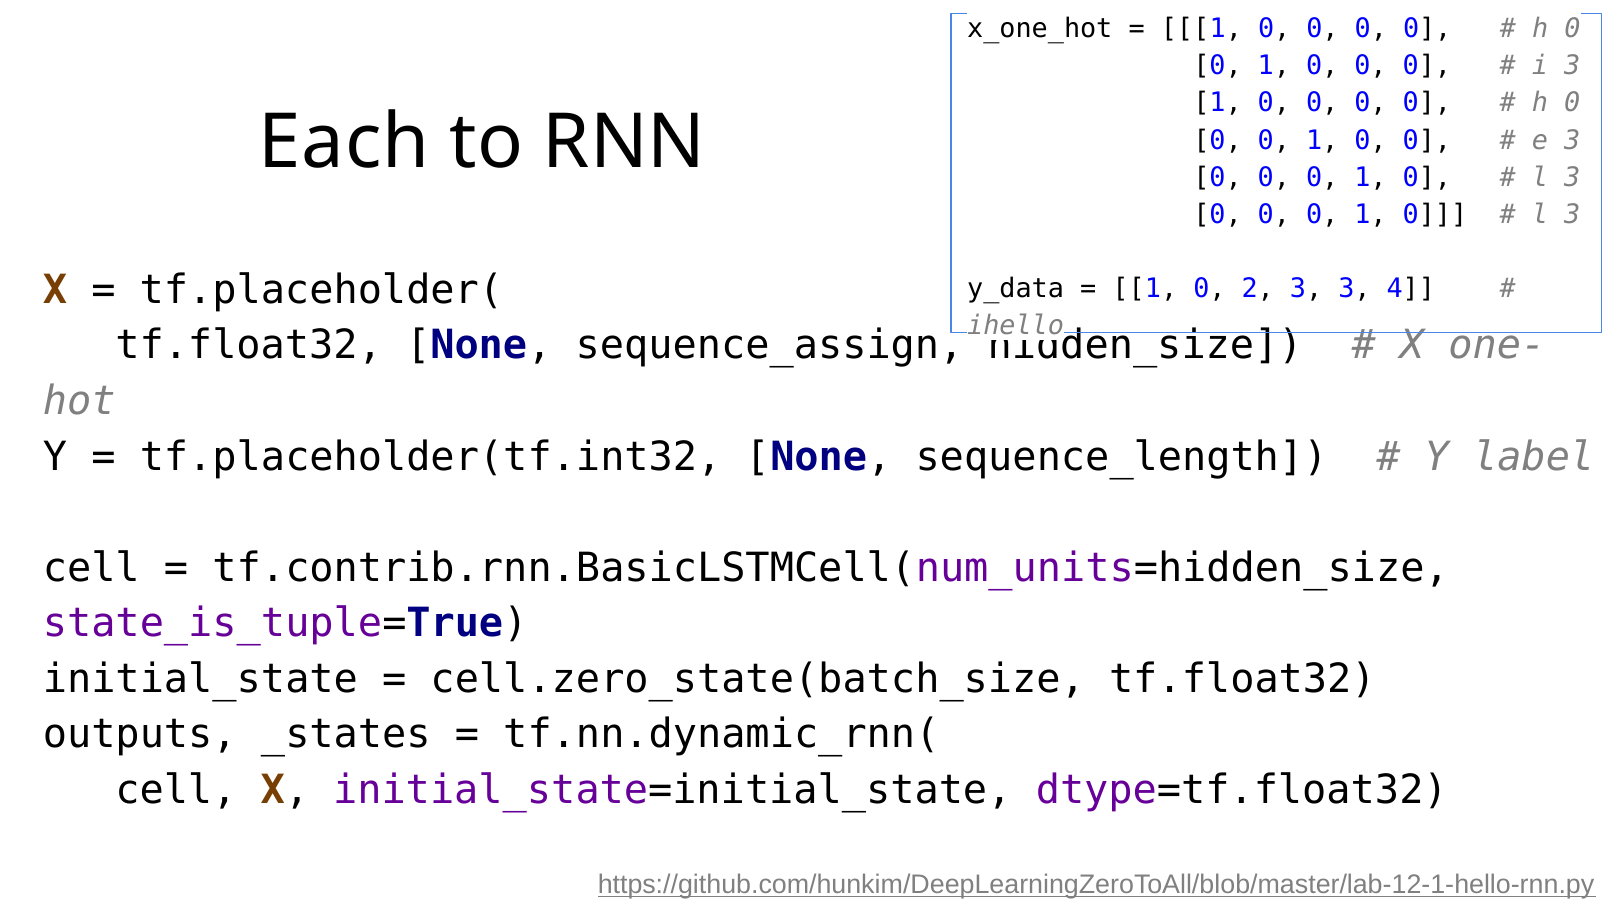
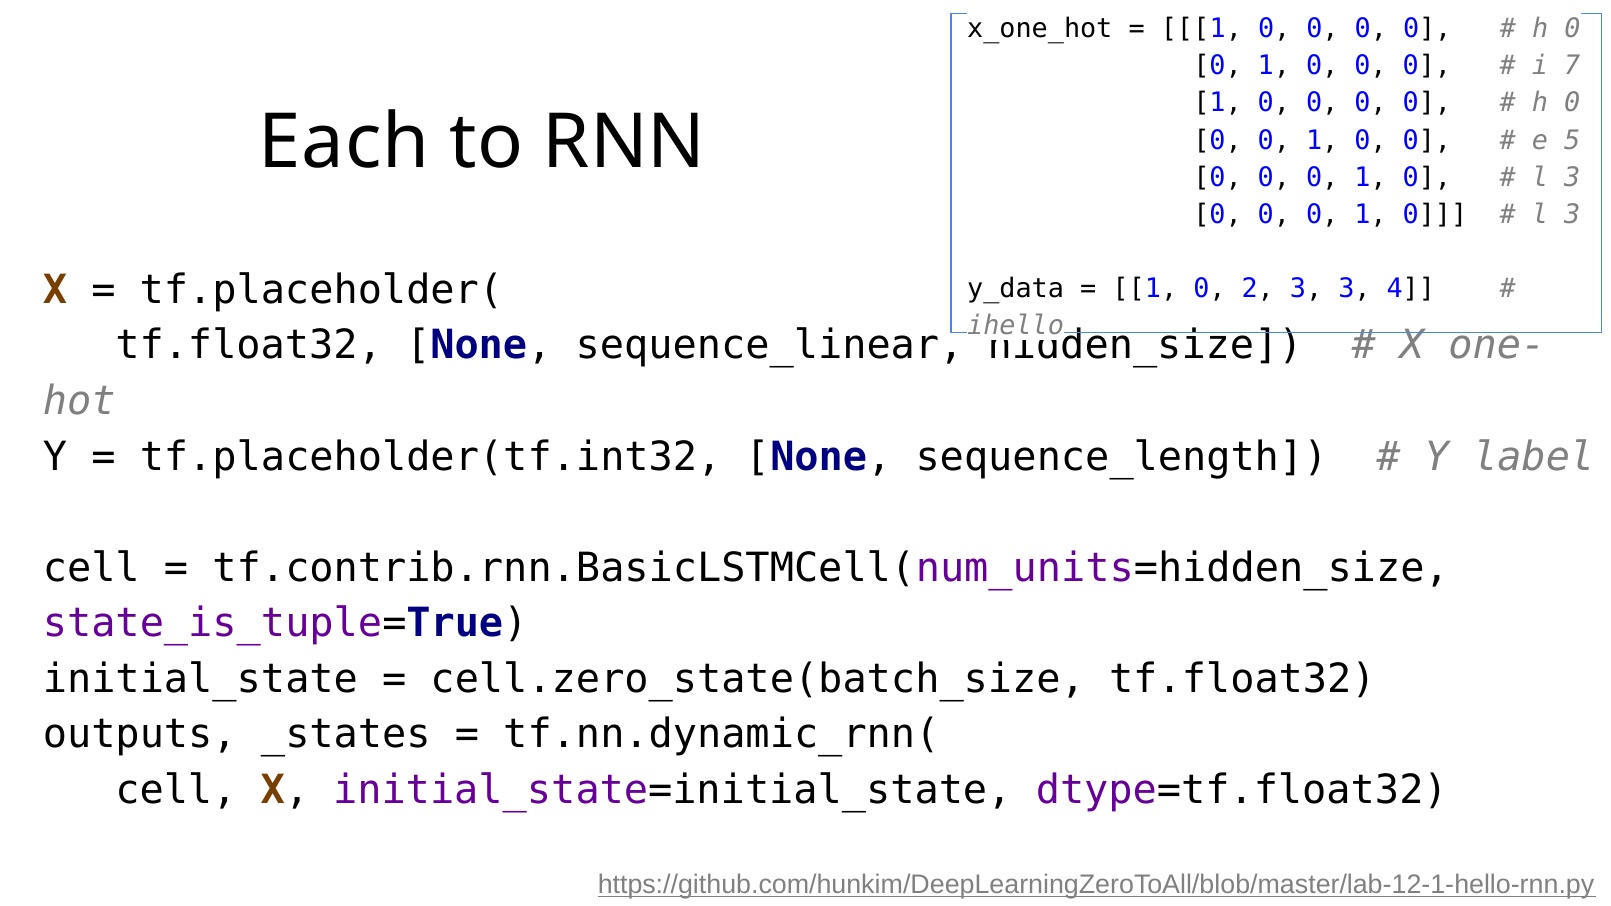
i 3: 3 -> 7 (1572, 66)
e 3: 3 -> 5 (1572, 140)
sequence_assign: sequence_assign -> sequence_linear (770, 346)
